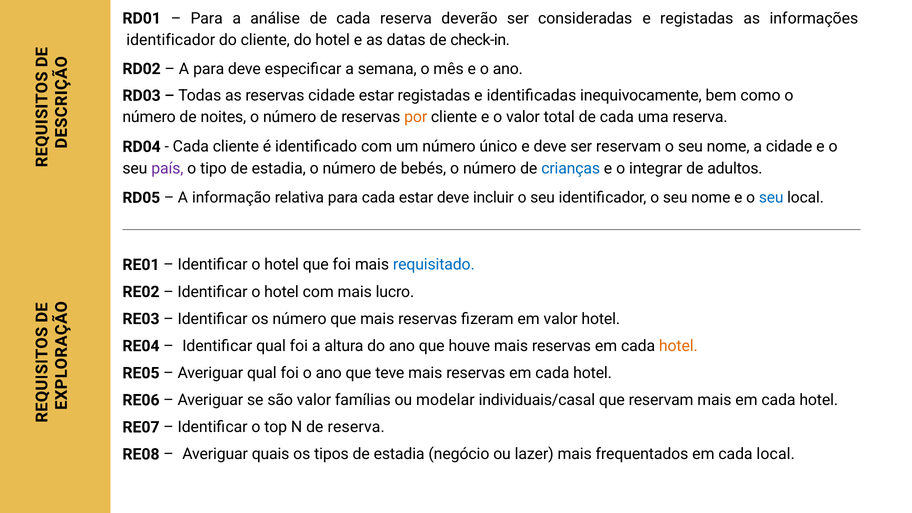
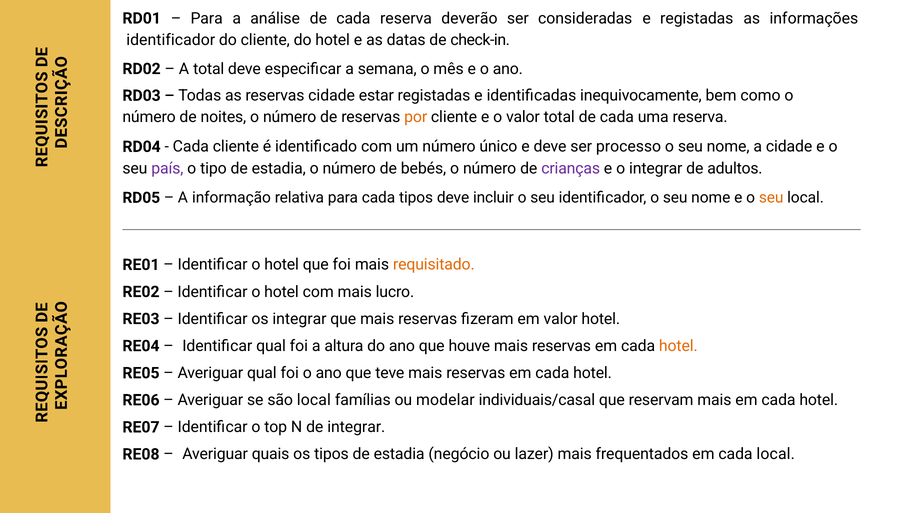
A para: para -> total (209, 69)
ser reservam: reservam -> processo (629, 147)
crianças colour: blue -> purple (571, 168)
cada estar: estar -> tipos (416, 198)
seu colour: blue -> orange (771, 198)
requisitado colour: blue -> orange (434, 265)
os número: número -> integrar (299, 319)
são valor: valor -> local (314, 400)
de reserva: reserva -> integrar (356, 427)
